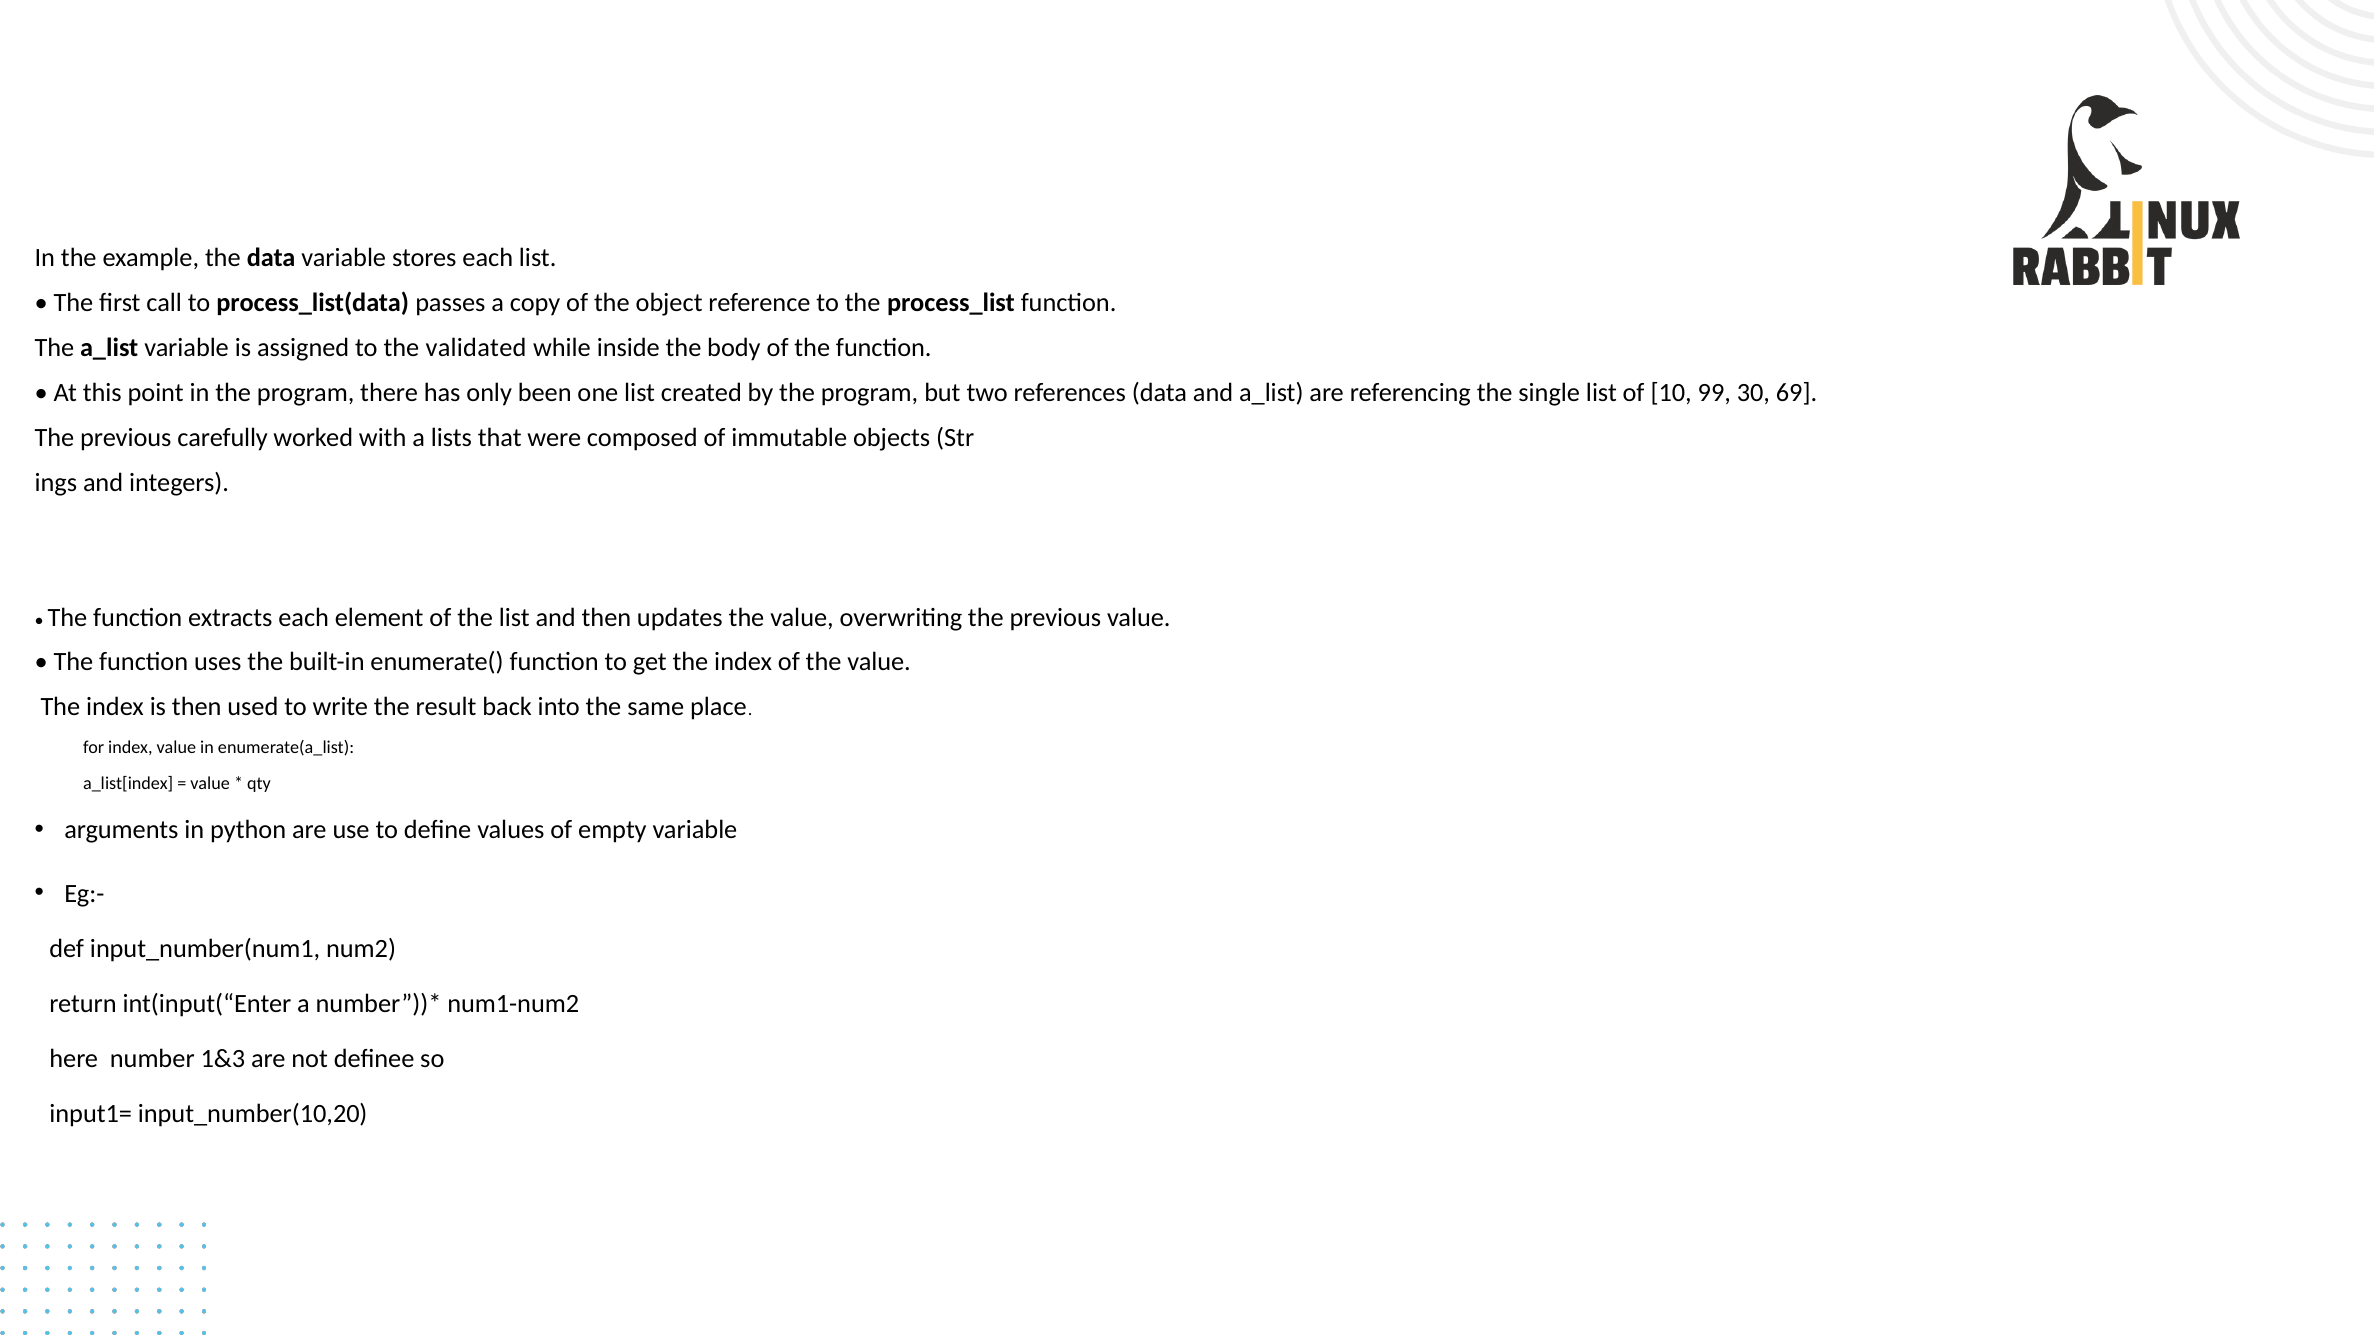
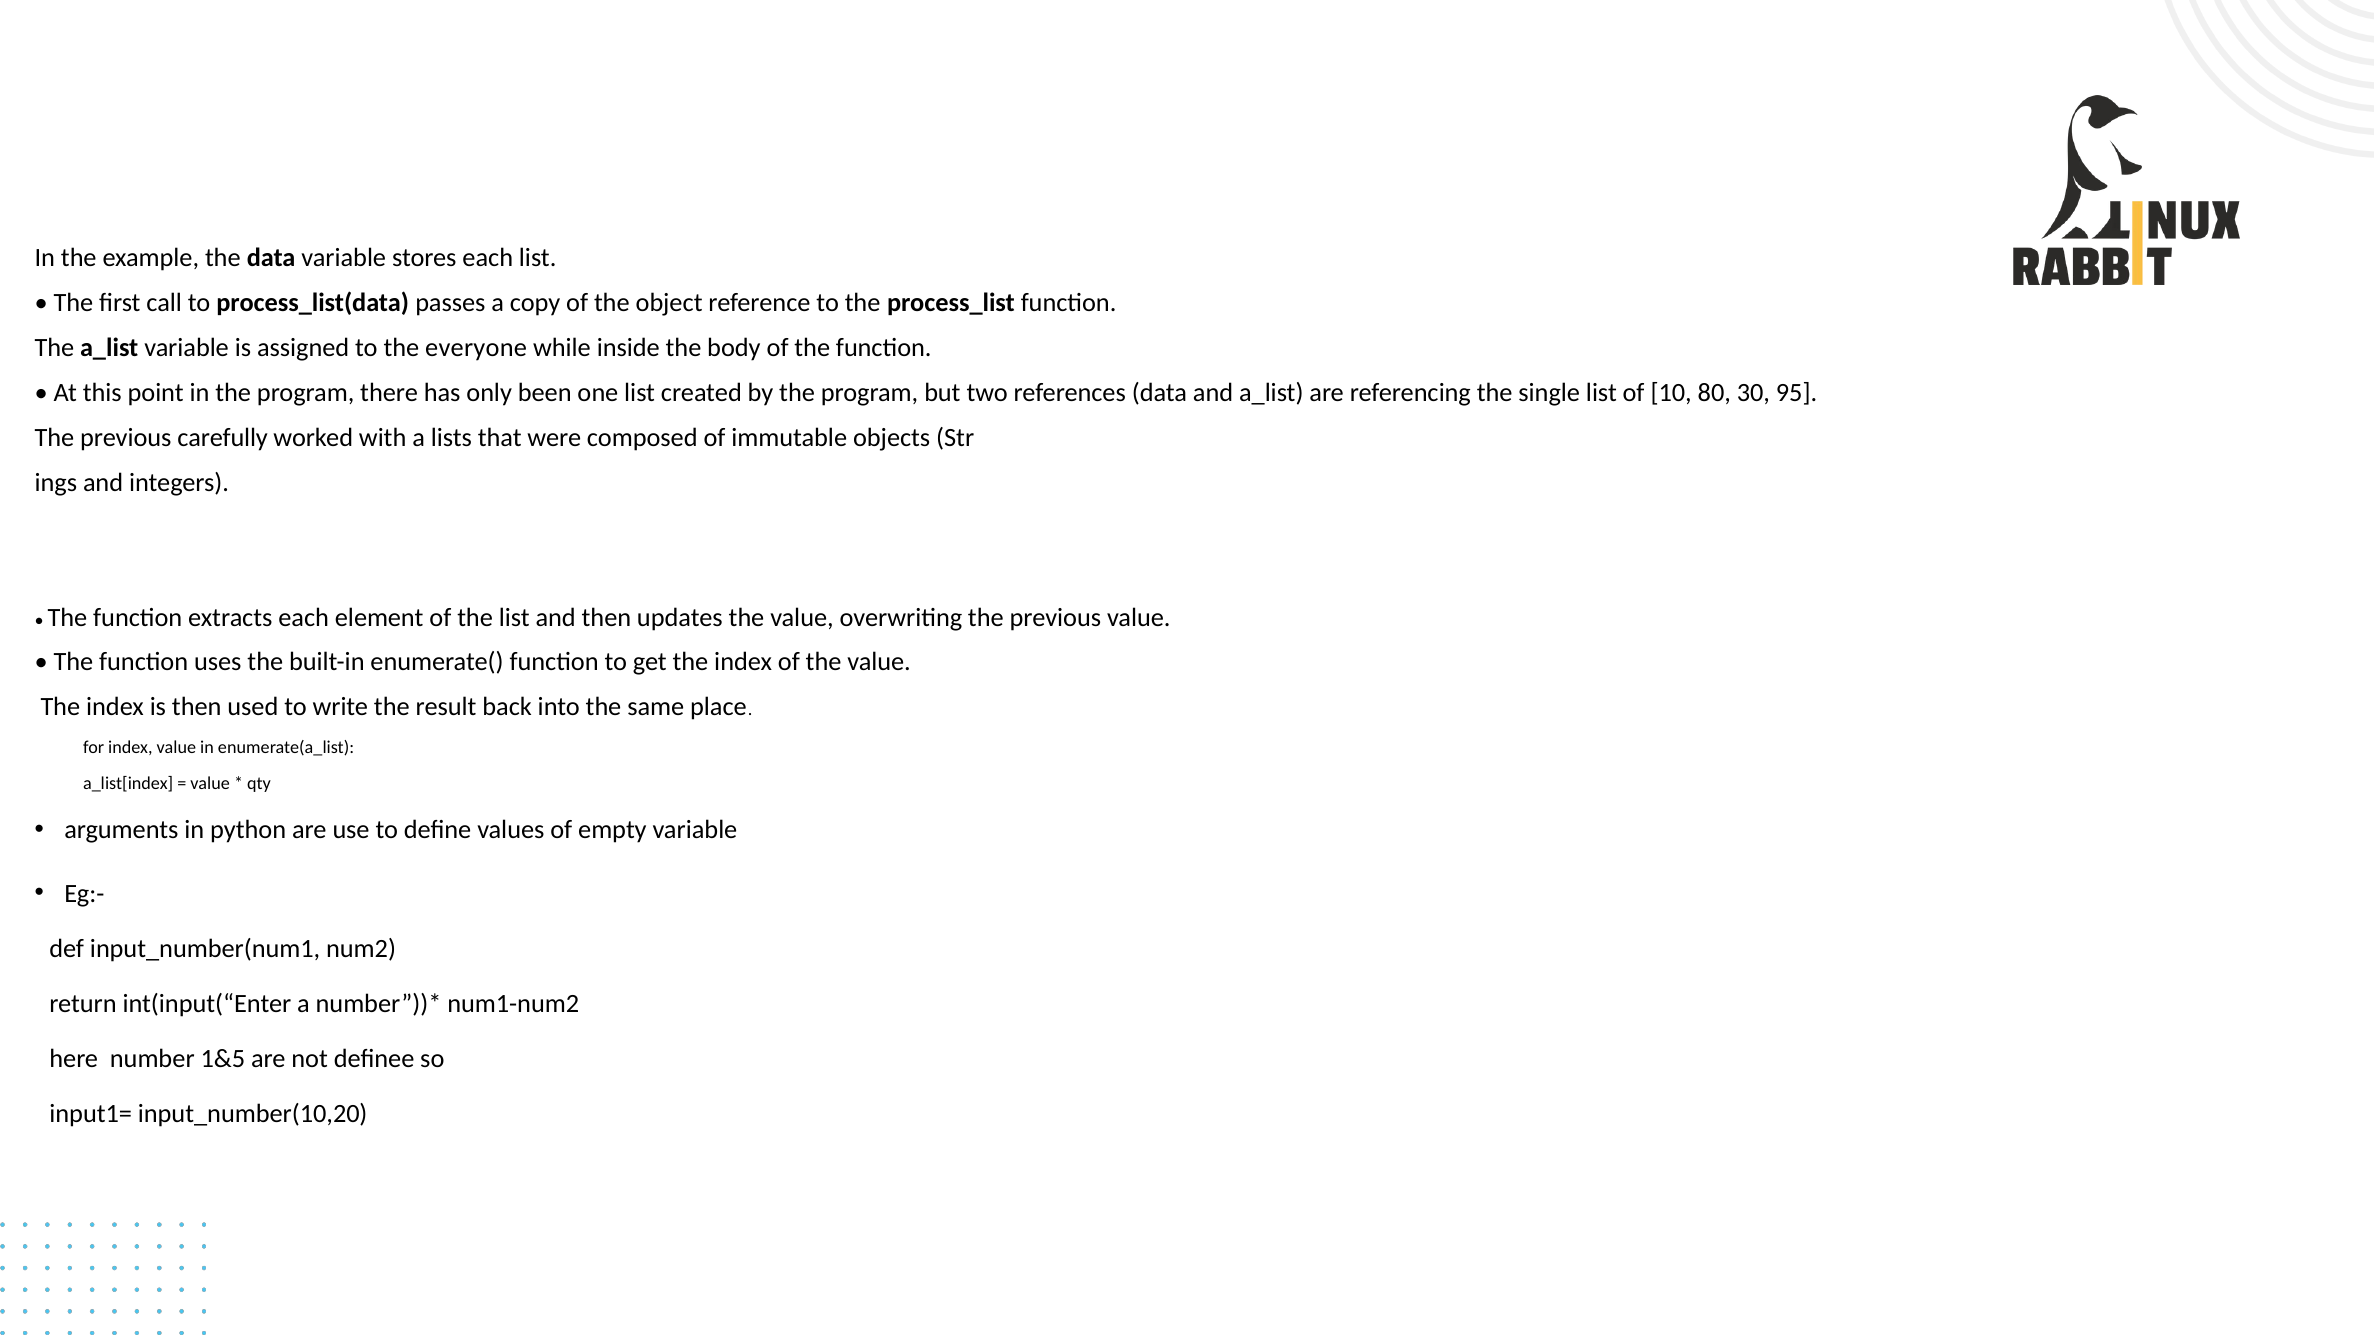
validated: validated -> everyone (476, 348)
99: 99 -> 80 (1714, 393)
69: 69 -> 95 (1797, 393)
1&3: 1&3 -> 1&5 (223, 1059)
